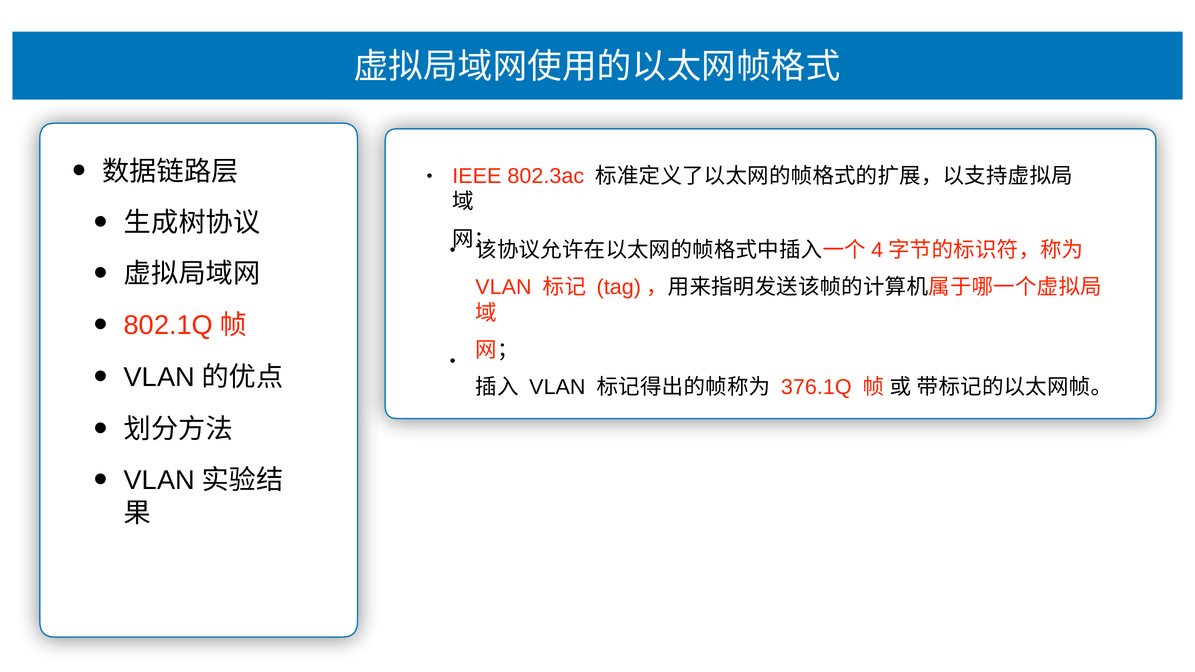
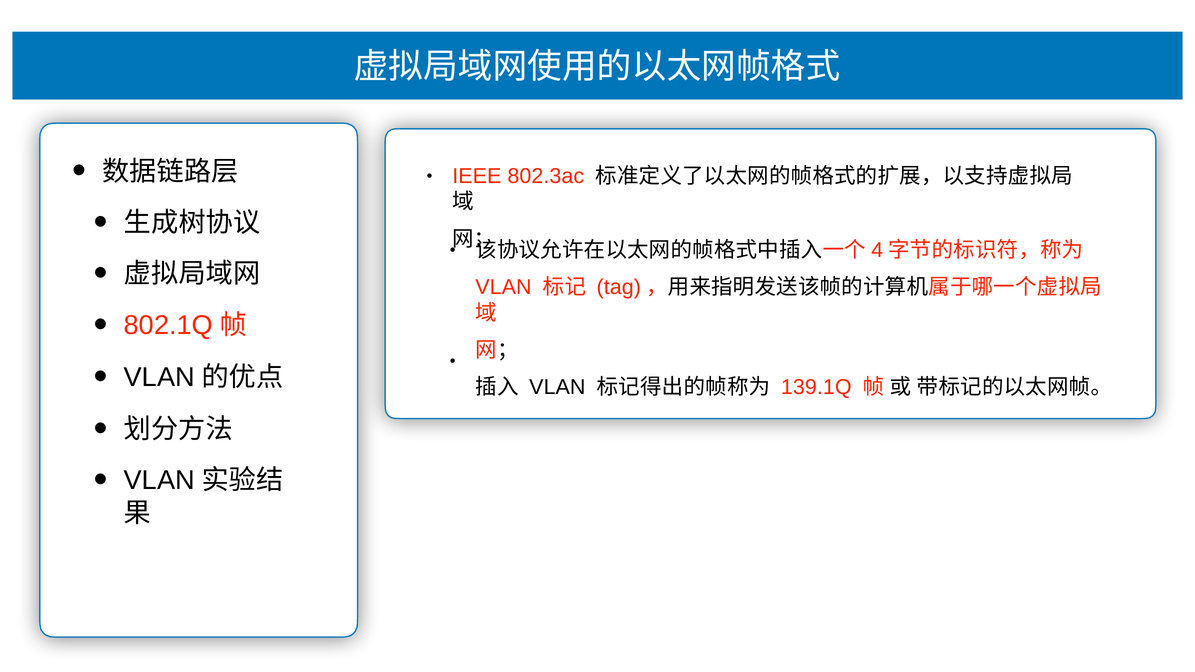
376.1Q: 376.1Q -> 139.1Q (816, 387)
